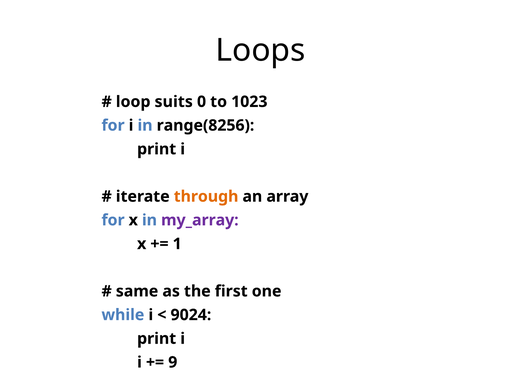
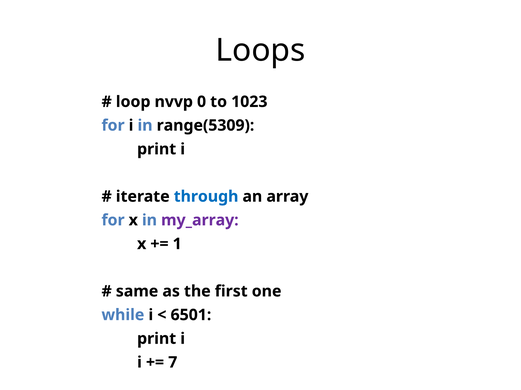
suits: suits -> nvvp (174, 102)
range(8256: range(8256 -> range(5309 (205, 126)
through colour: orange -> blue (206, 197)
9024: 9024 -> 6501 (191, 316)
9: 9 -> 7 (173, 363)
